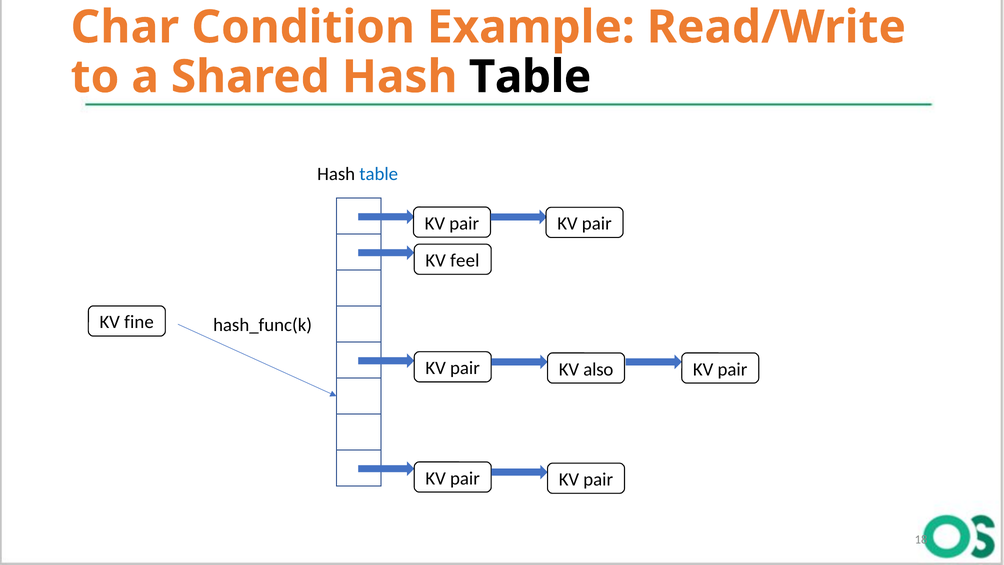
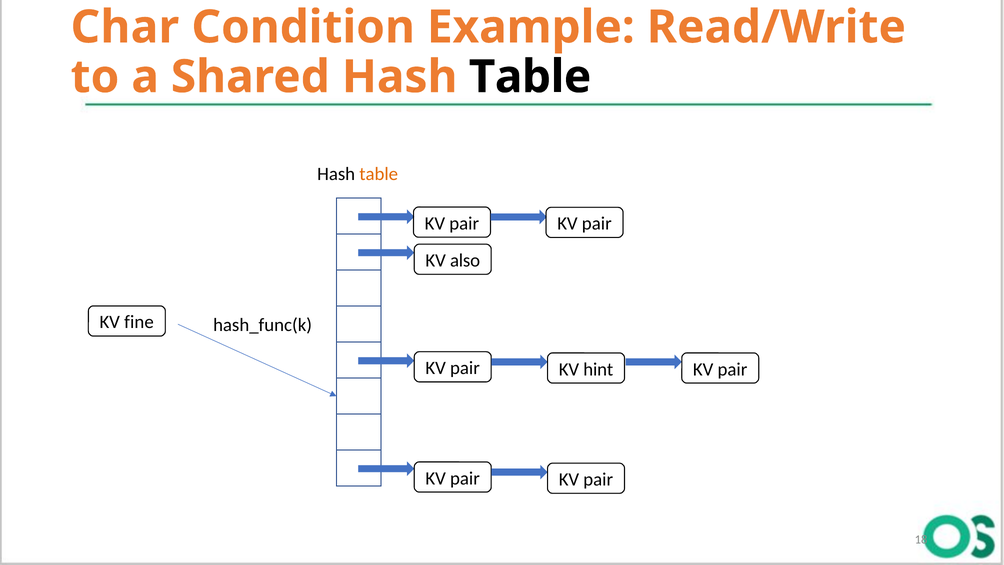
table colour: blue -> orange (379, 174)
feel: feel -> also (465, 260)
also: also -> hint (598, 369)
